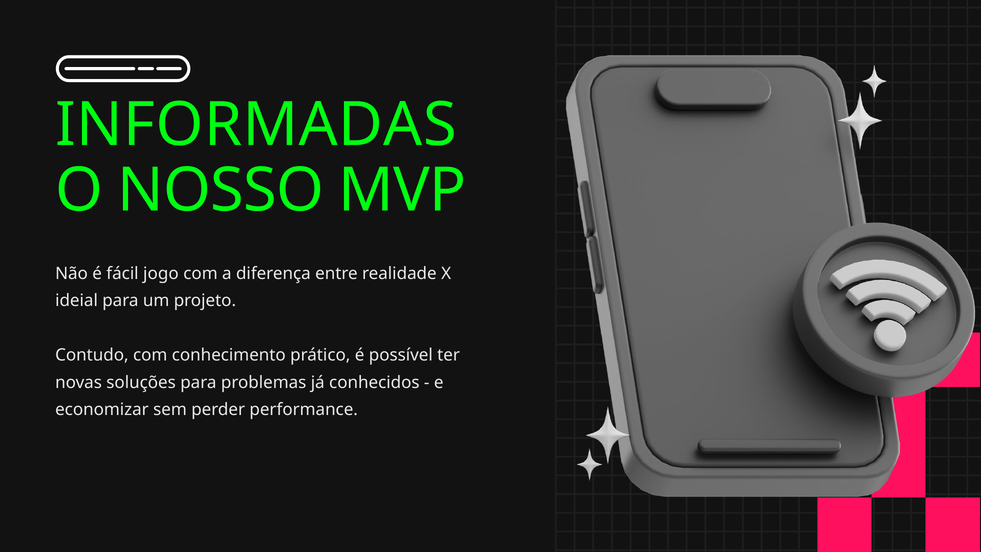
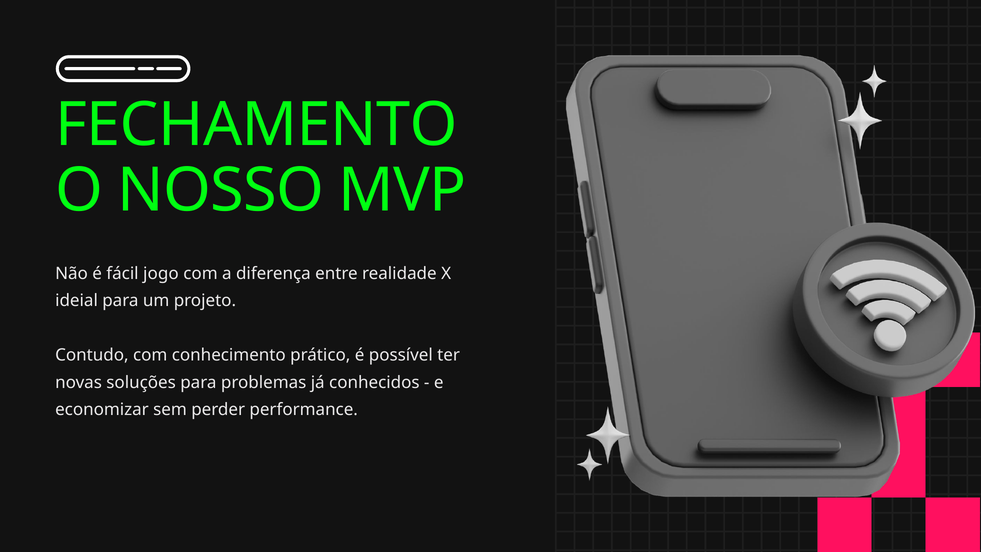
INFORMADAS: INFORMADAS -> FECHAMENTO (256, 125)
